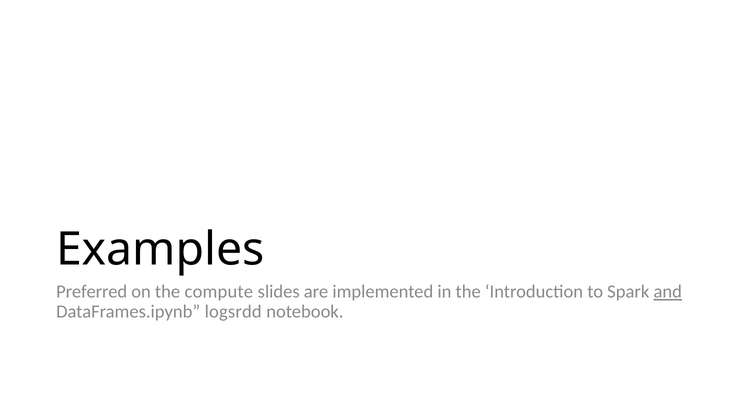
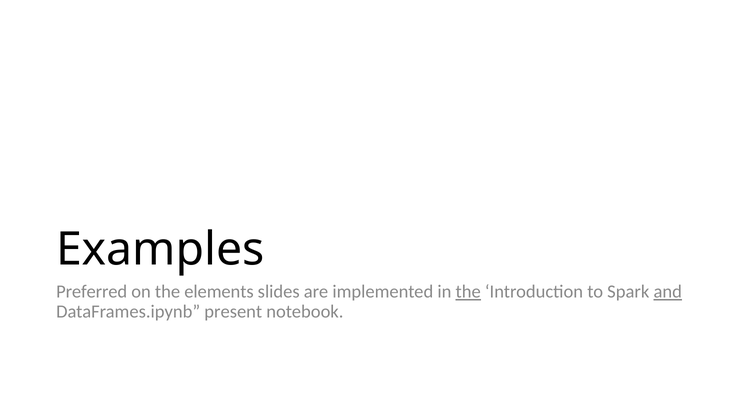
compute: compute -> elements (219, 292)
the underline: none -> present (468, 292)
logsrdd: logsrdd -> present (233, 312)
